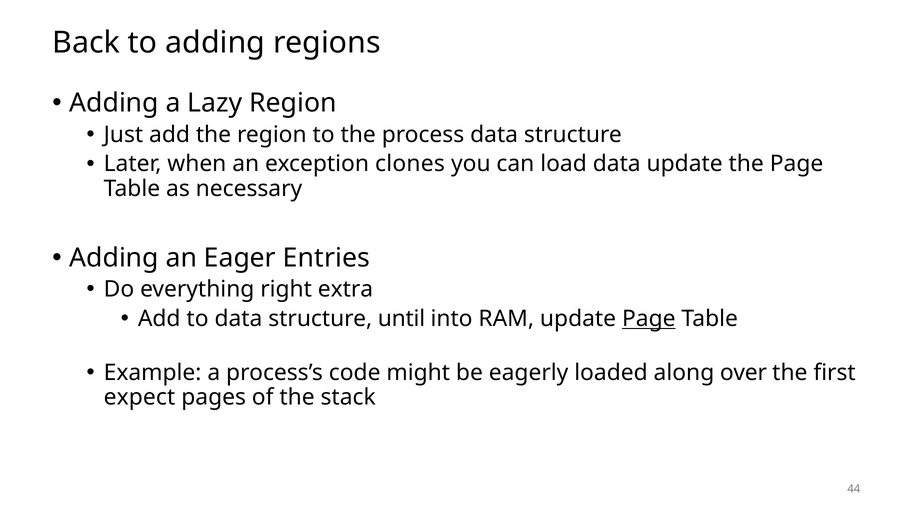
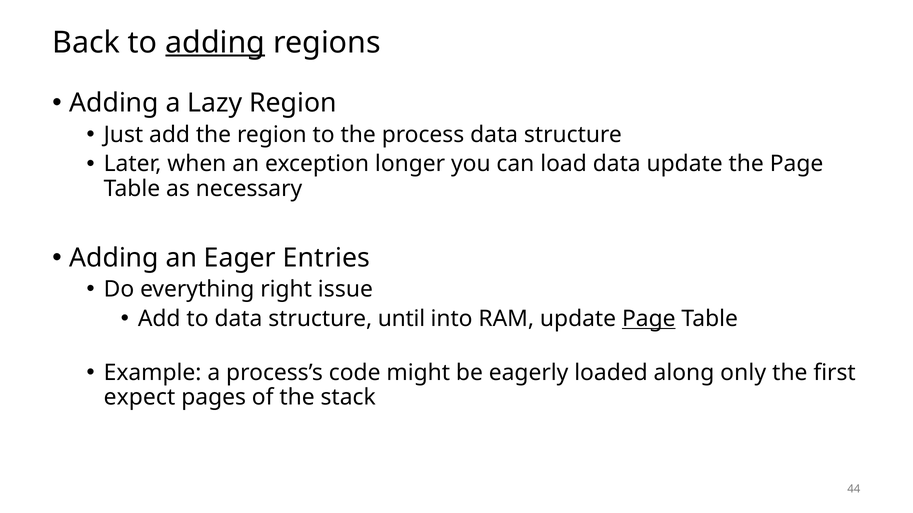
adding underline: none -> present (215, 43)
clones: clones -> longer (410, 164)
extra: extra -> issue (345, 290)
over: over -> only (743, 373)
